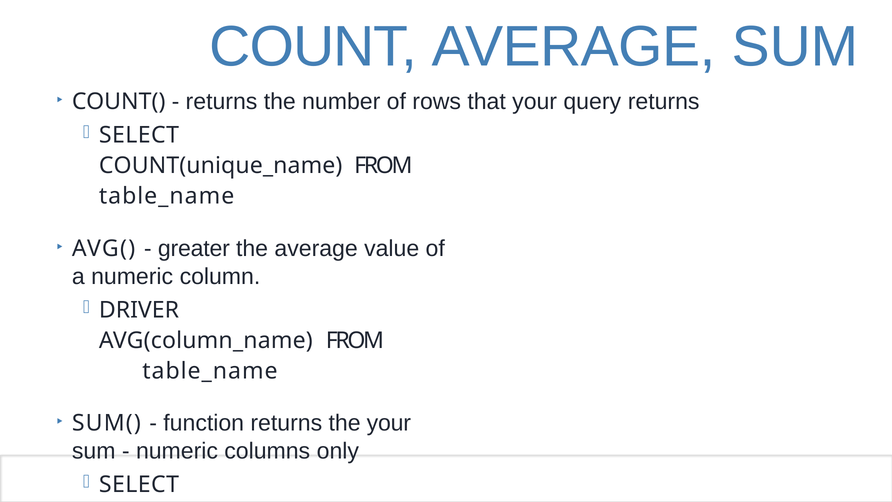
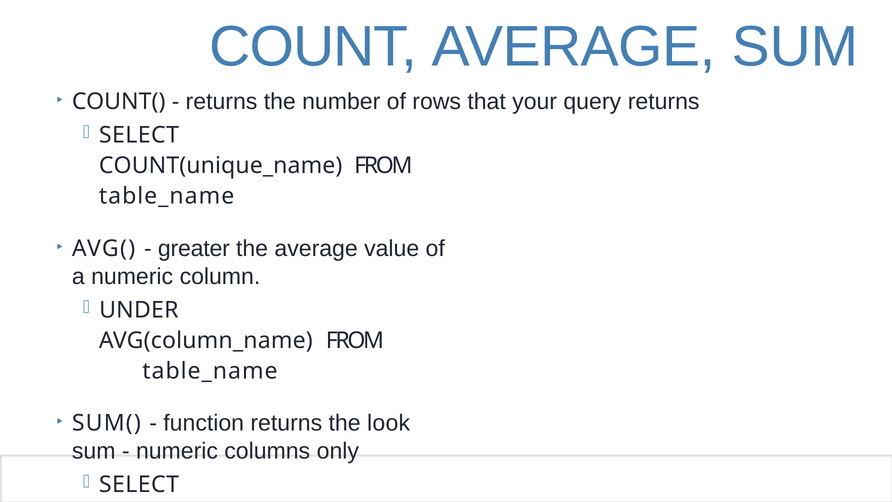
DRIVER: DRIVER -> UNDER (139, 310)
the your: your -> look (389, 423)
